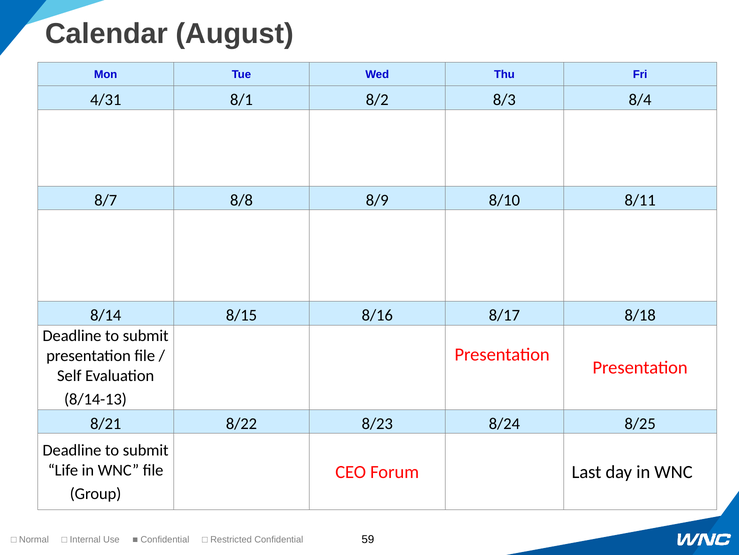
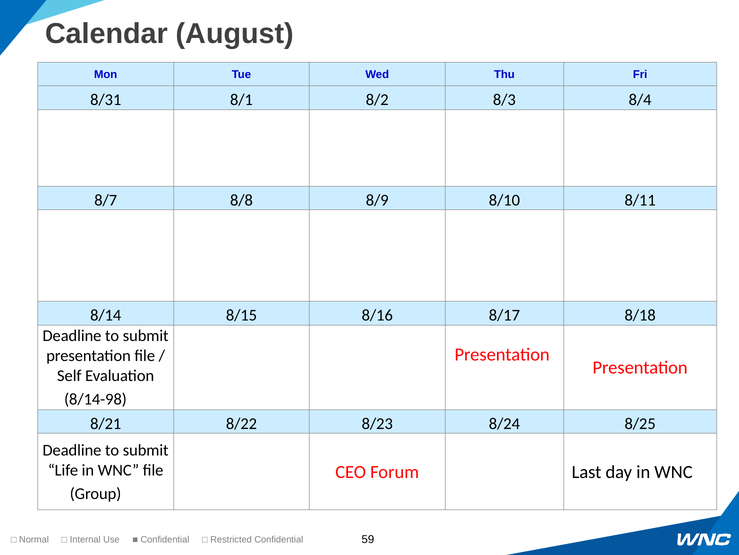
4/31: 4/31 -> 8/31 (106, 100)
8/14-13: 8/14-13 -> 8/14-98 (95, 399)
